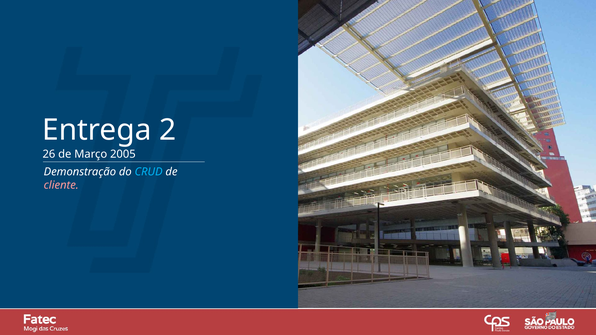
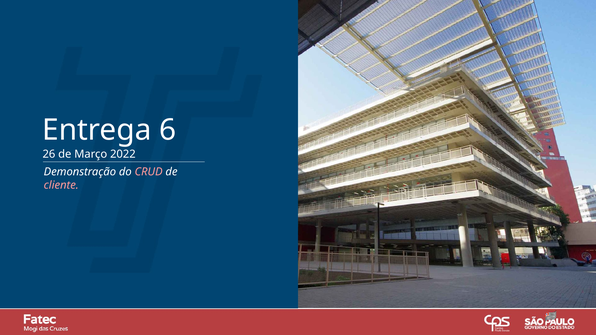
2: 2 -> 6 (168, 130)
2005: 2005 -> 2022 (123, 154)
CRUD colour: light blue -> pink (149, 172)
